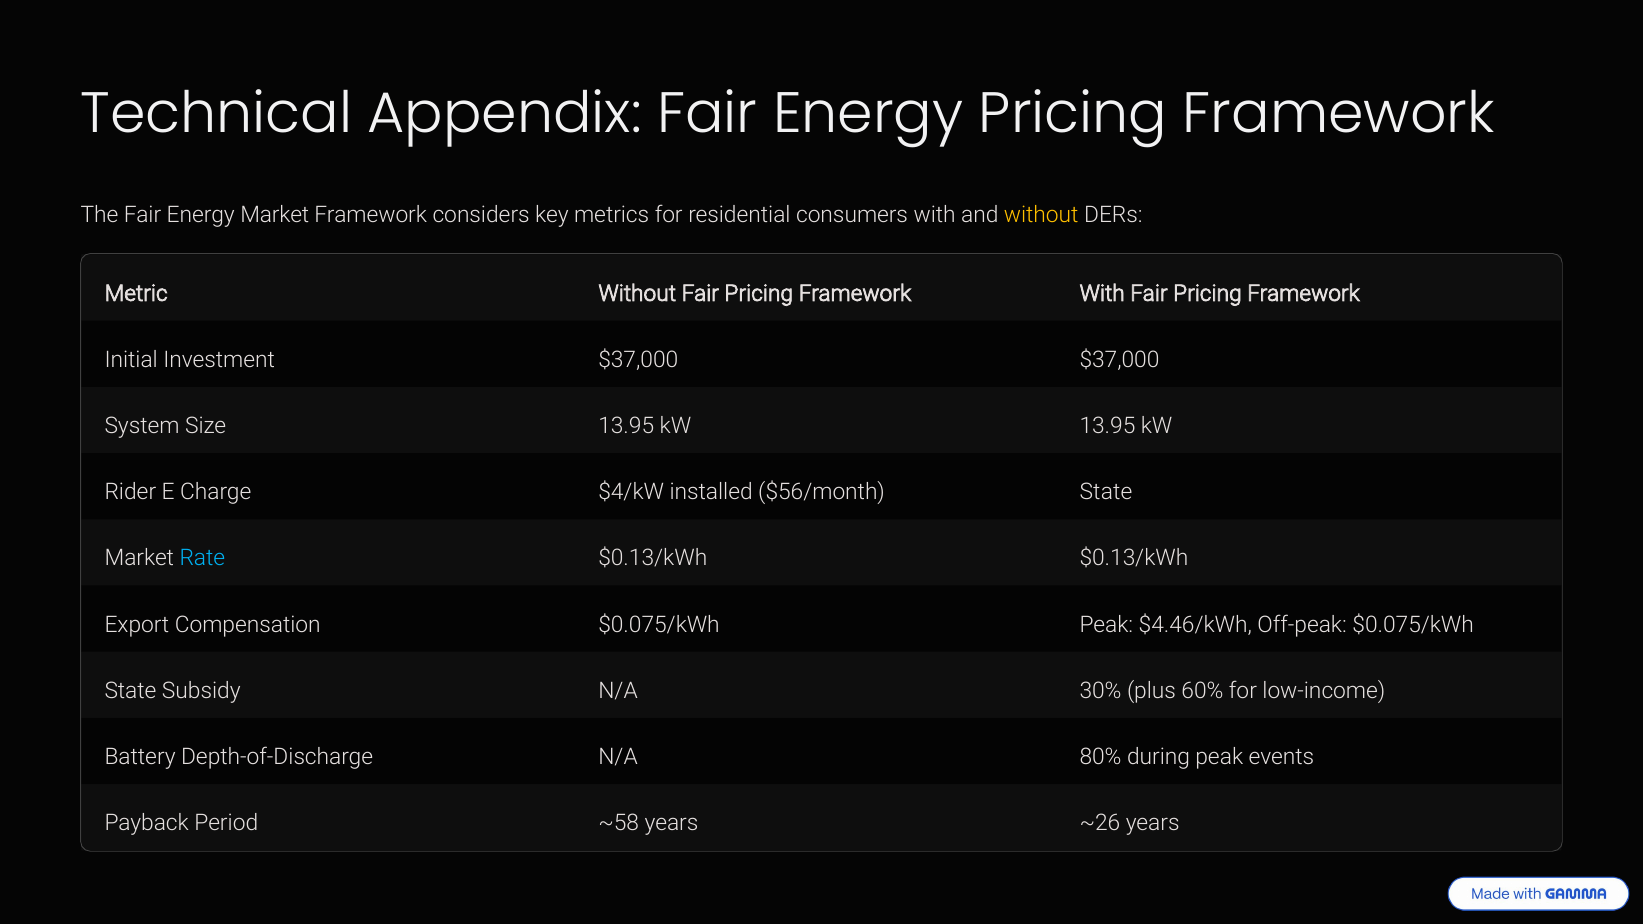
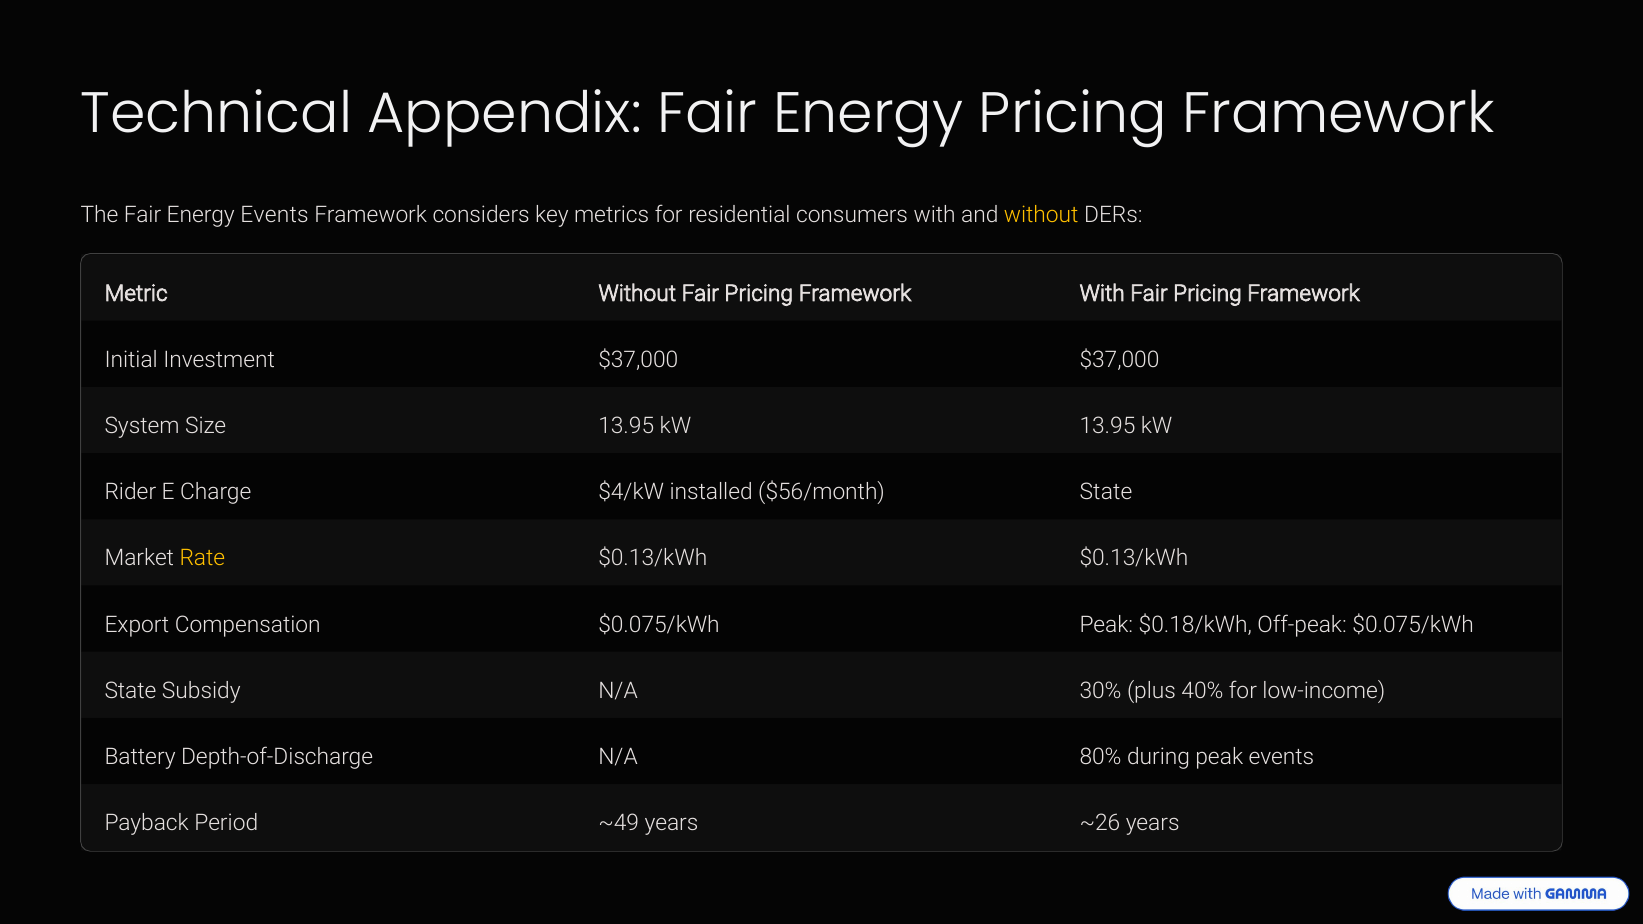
Energy Market: Market -> Events (275, 215)
Rate colour: light blue -> yellow (202, 558)
$4.46/kWh: $4.46/kWh -> $0.18/kWh (1195, 625)
60%: 60% -> 40% (1203, 691)
~58: ~58 -> ~49 (619, 823)
